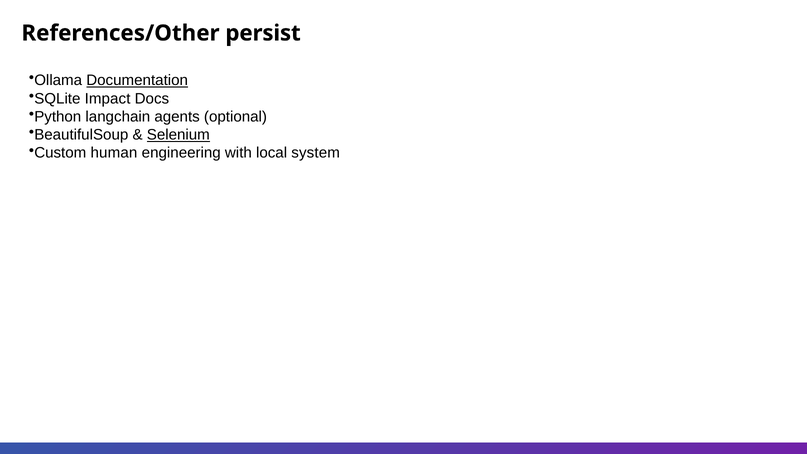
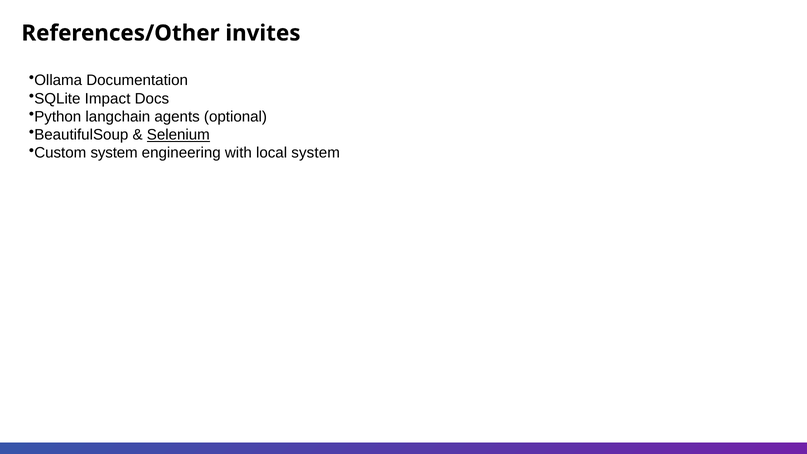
persist: persist -> invites (263, 33)
Documentation underline: present -> none (137, 80)
Custom human: human -> system (114, 153)
